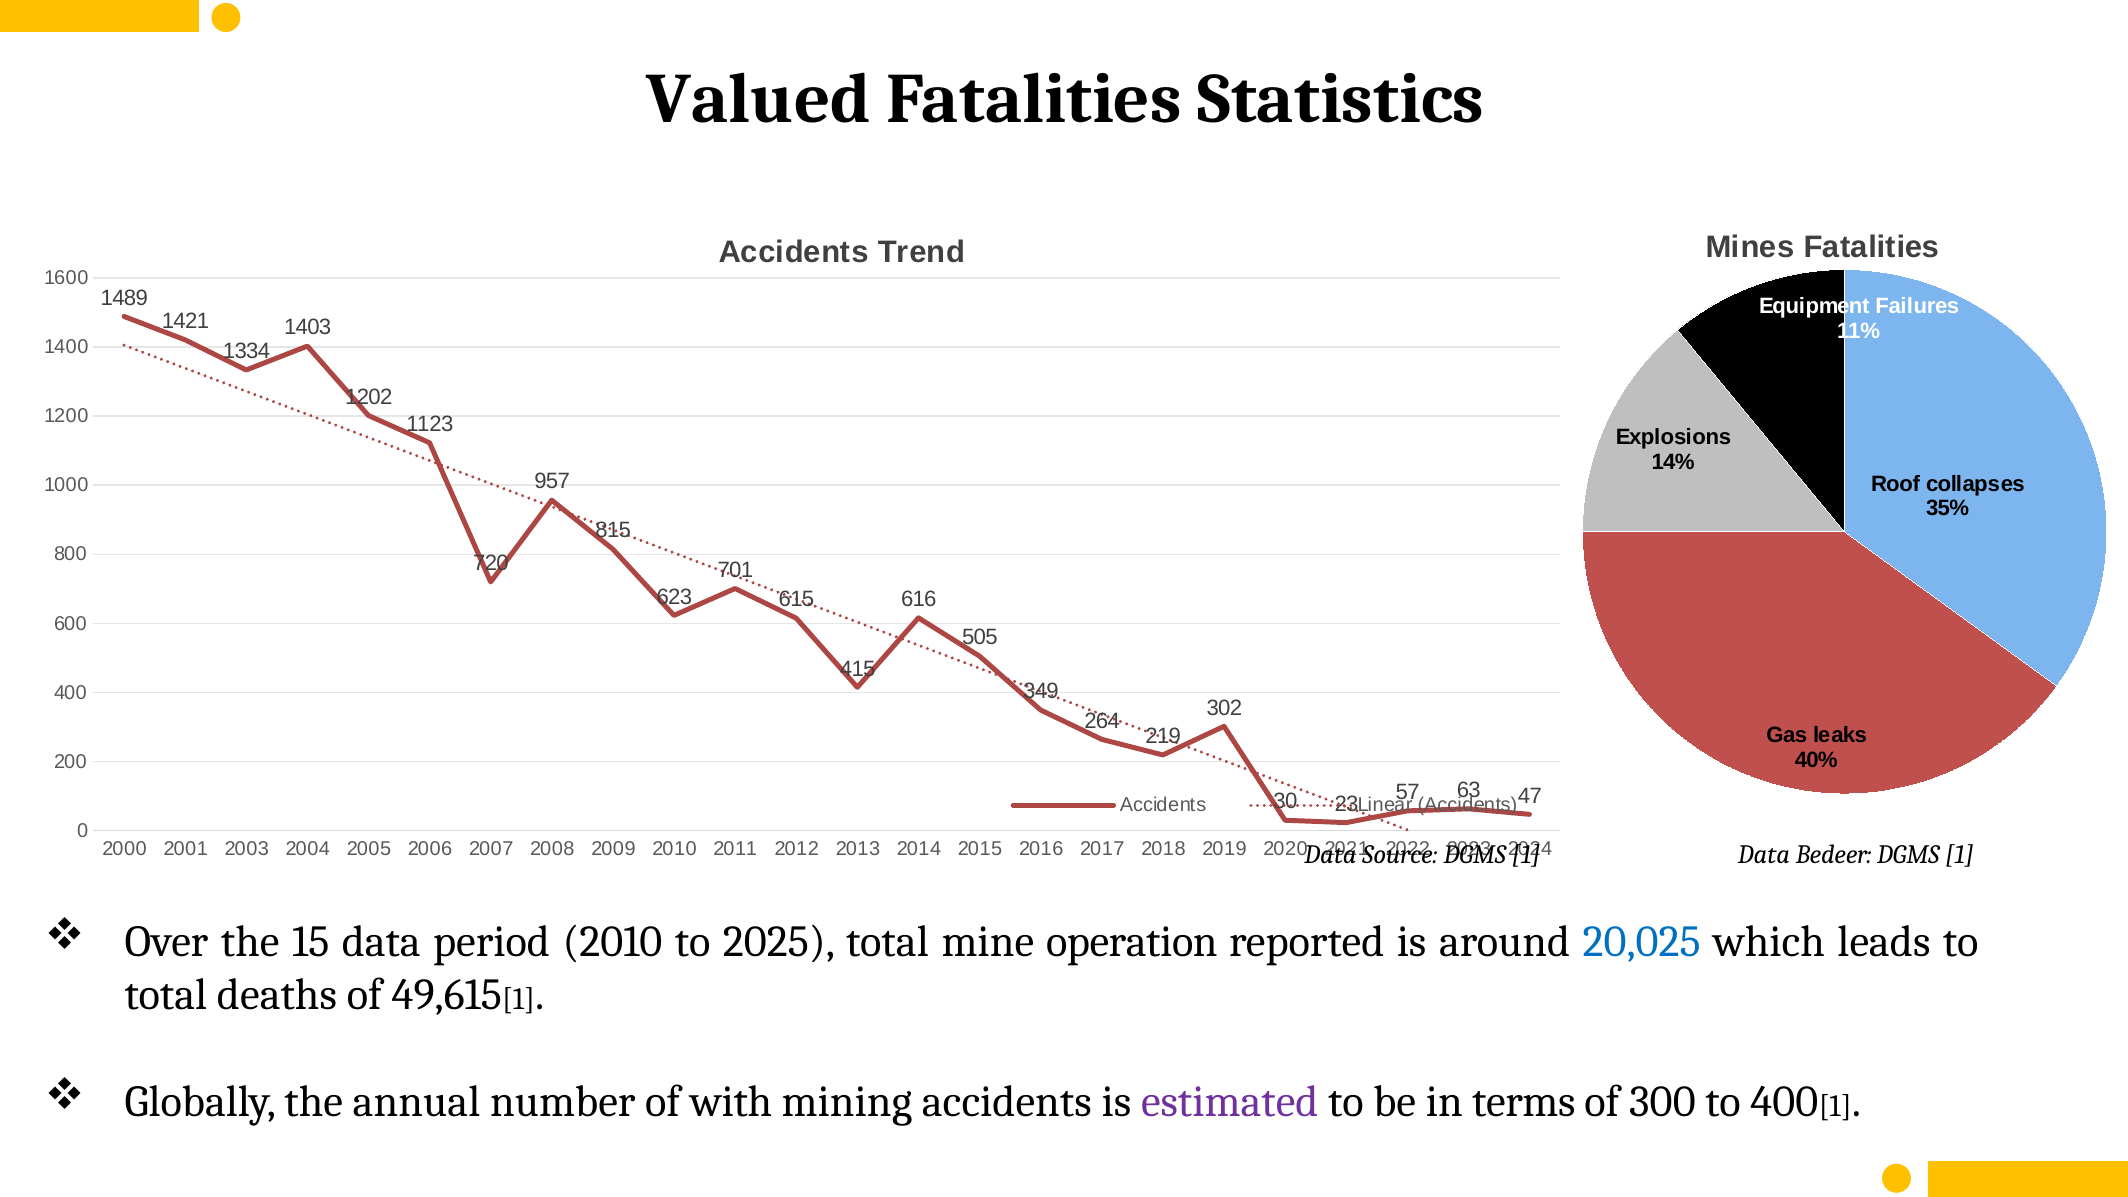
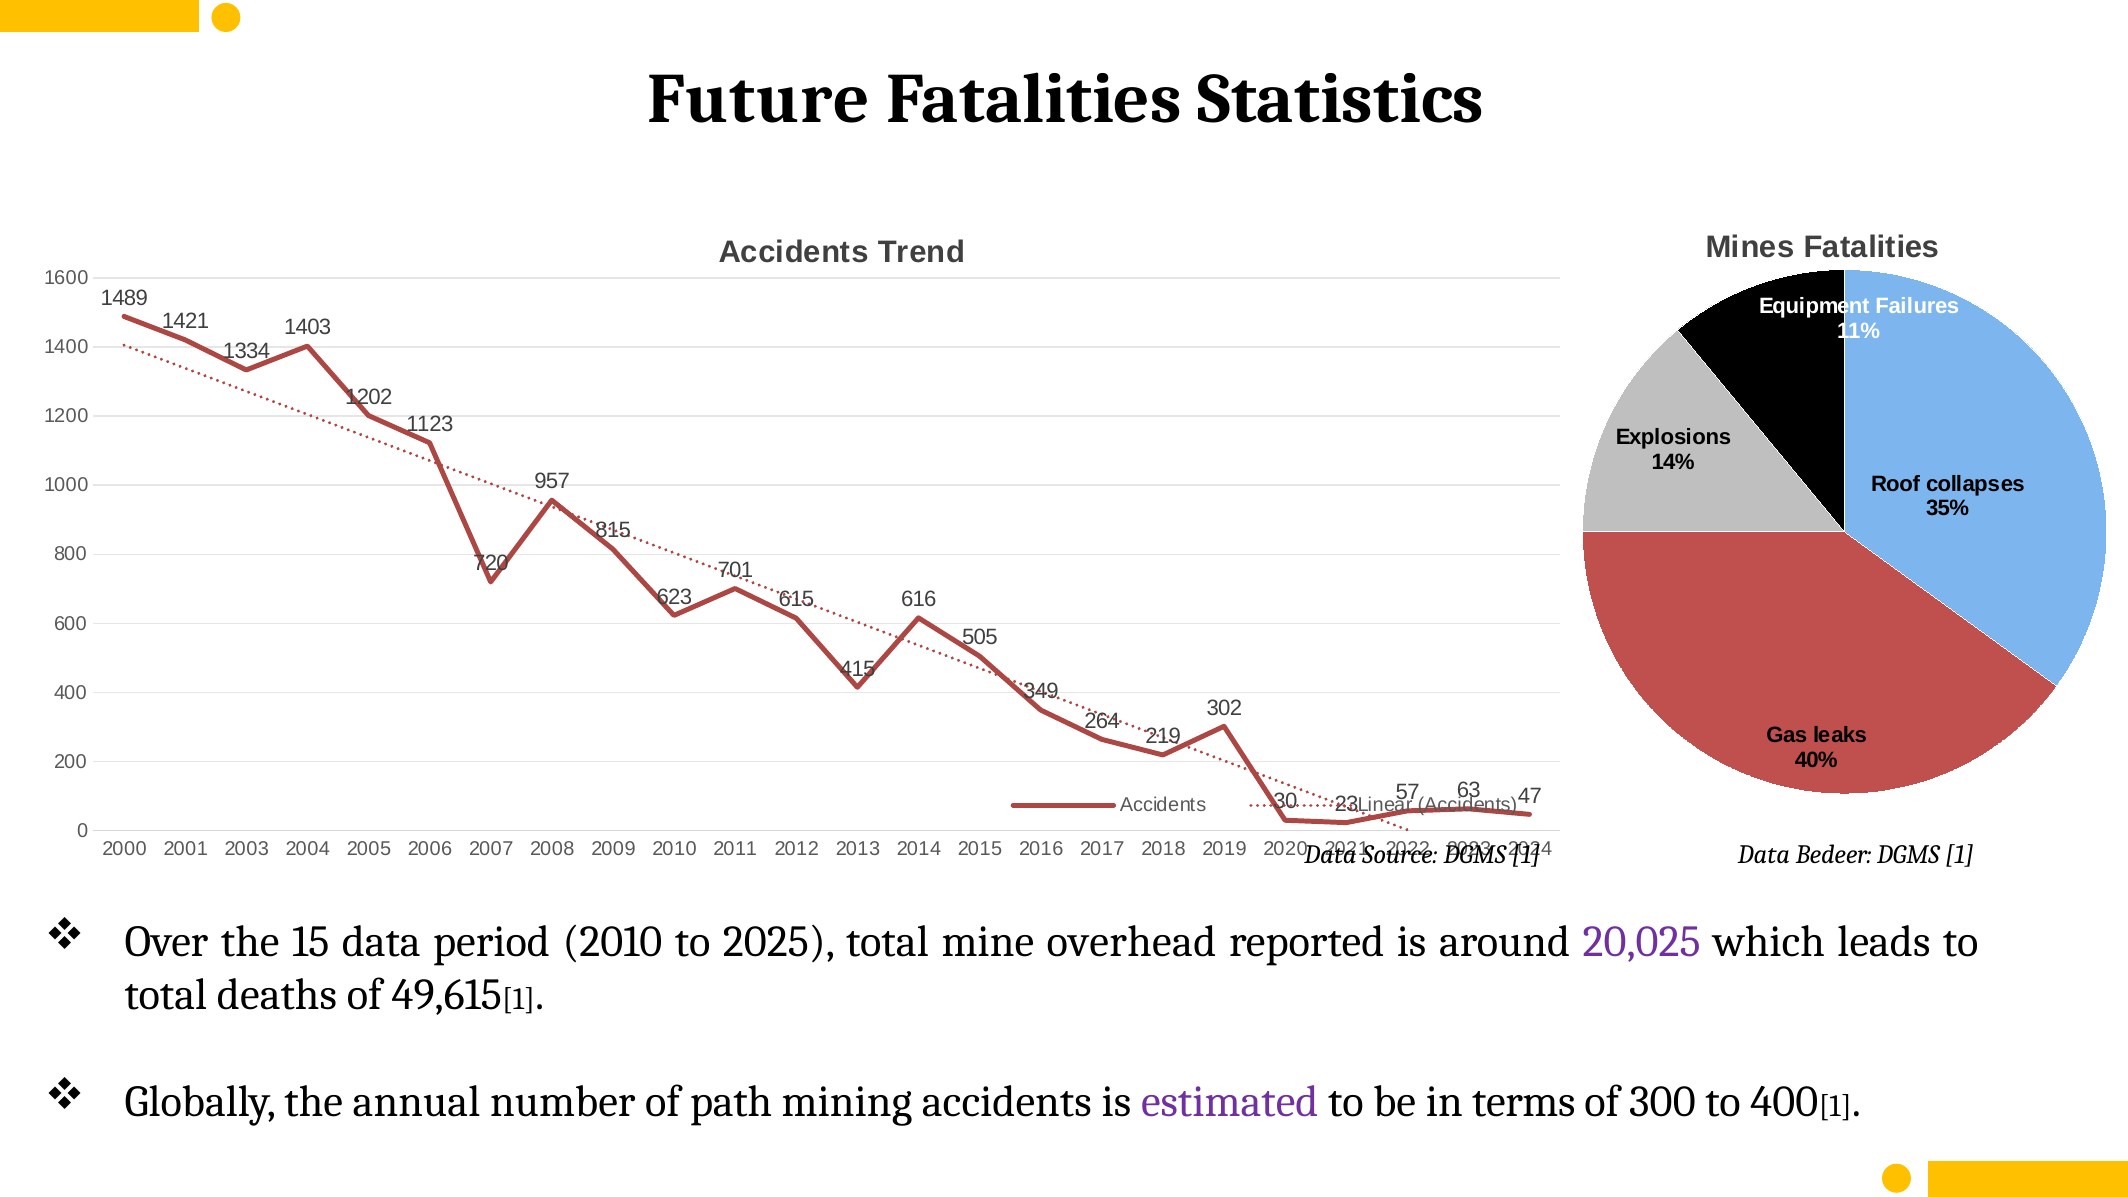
Valued: Valued -> Future (758, 99)
operation: operation -> overhead (1132, 942)
20,025 colour: blue -> purple (1642, 942)
with: with -> path (731, 1102)
